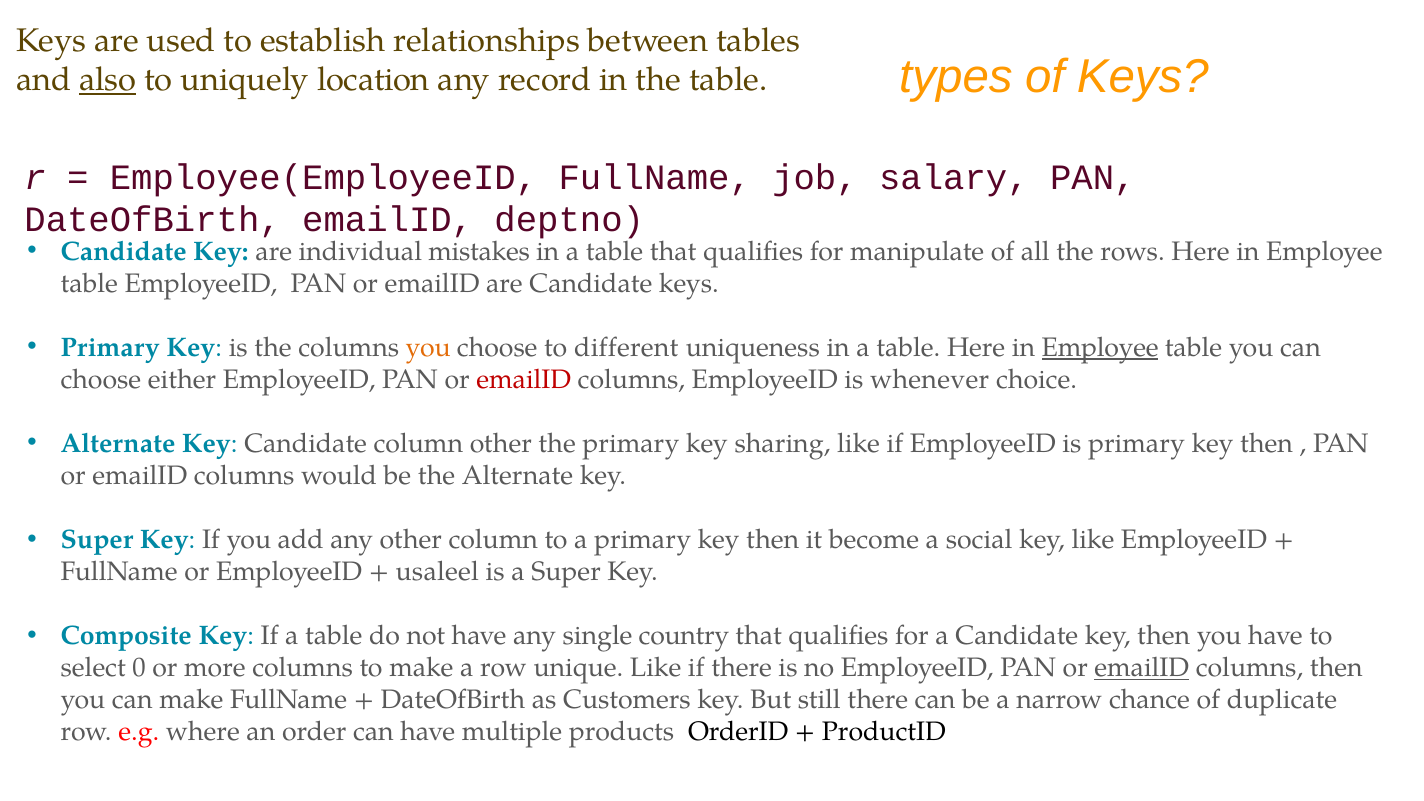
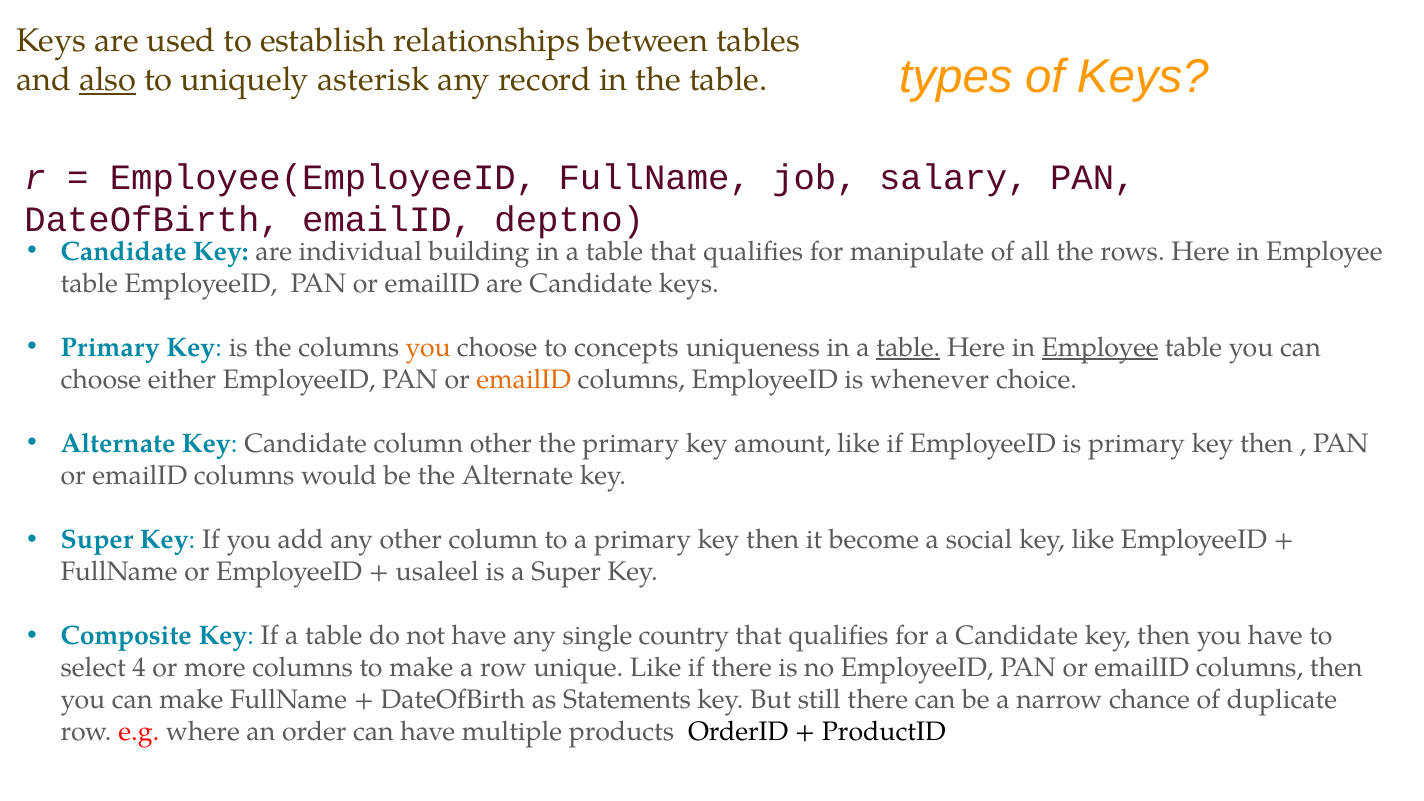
location: location -> asterisk (373, 80)
mistakes: mistakes -> building (479, 251)
different: different -> concepts (626, 347)
table underline: none -> present (908, 347)
emailID colour: red -> orange (524, 380)
sharing: sharing -> amount (783, 444)
0: 0 -> 4 (139, 668)
emailID underline: present -> none (1142, 668)
Customers: Customers -> Statements (627, 700)
